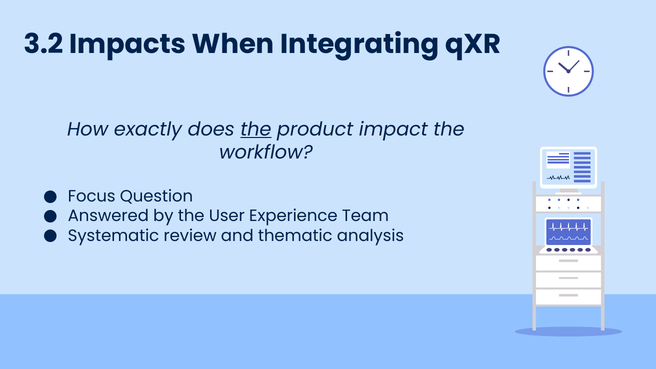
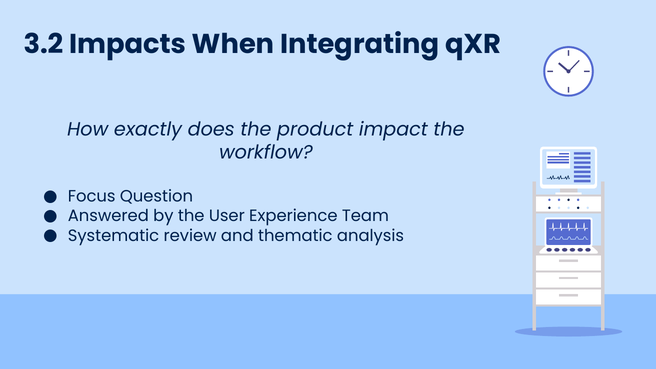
the underline: present -> none (256, 129)
